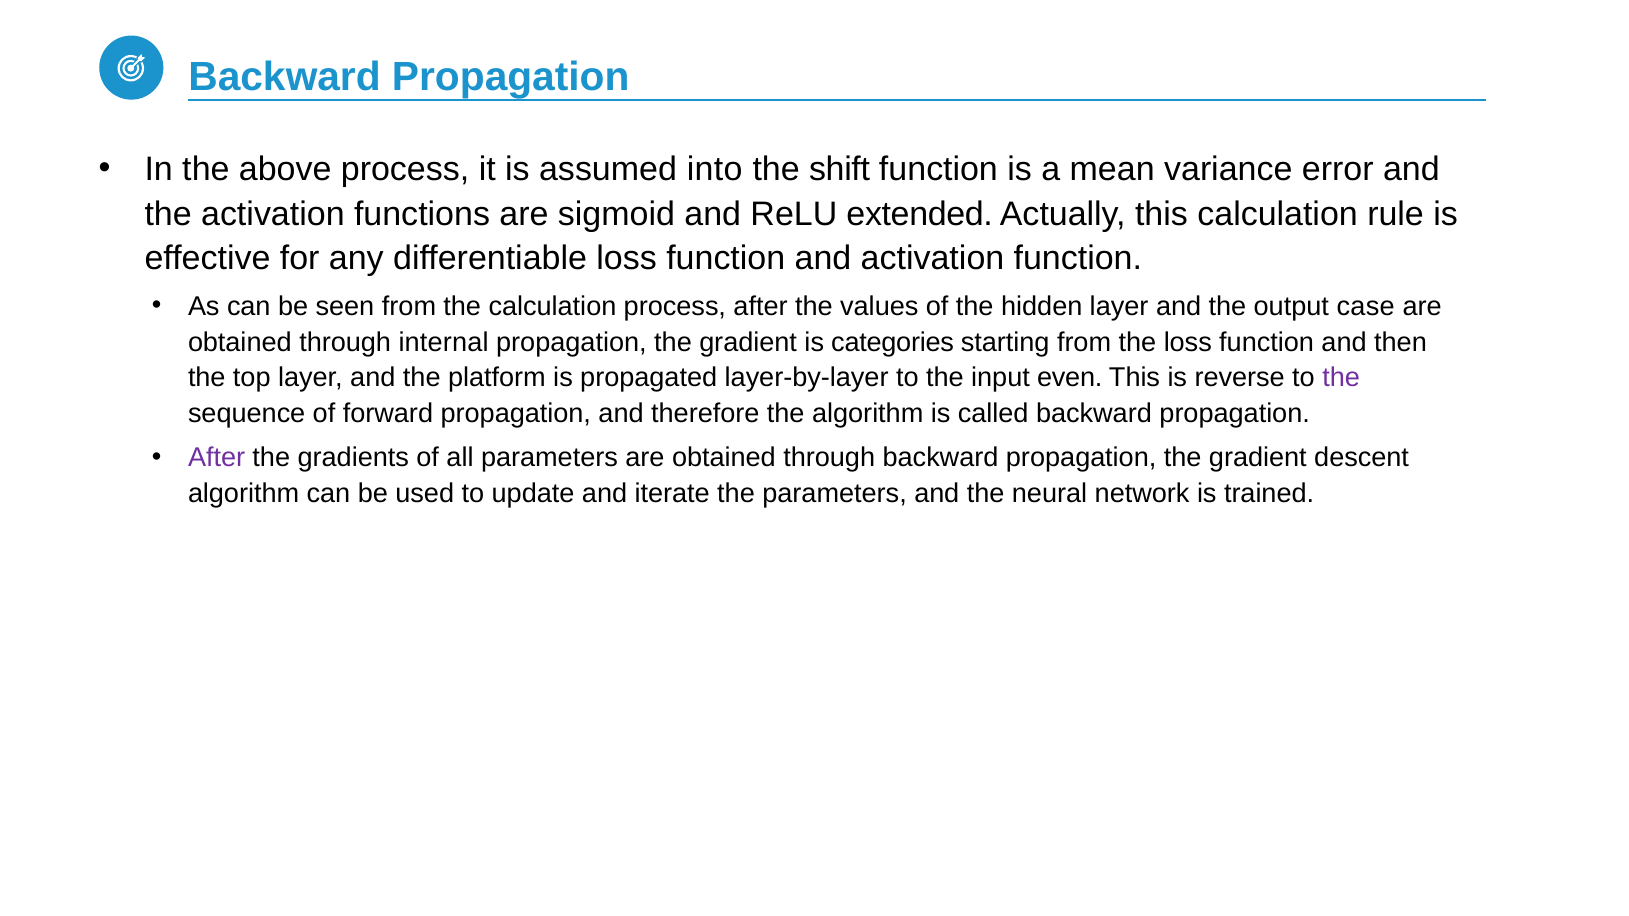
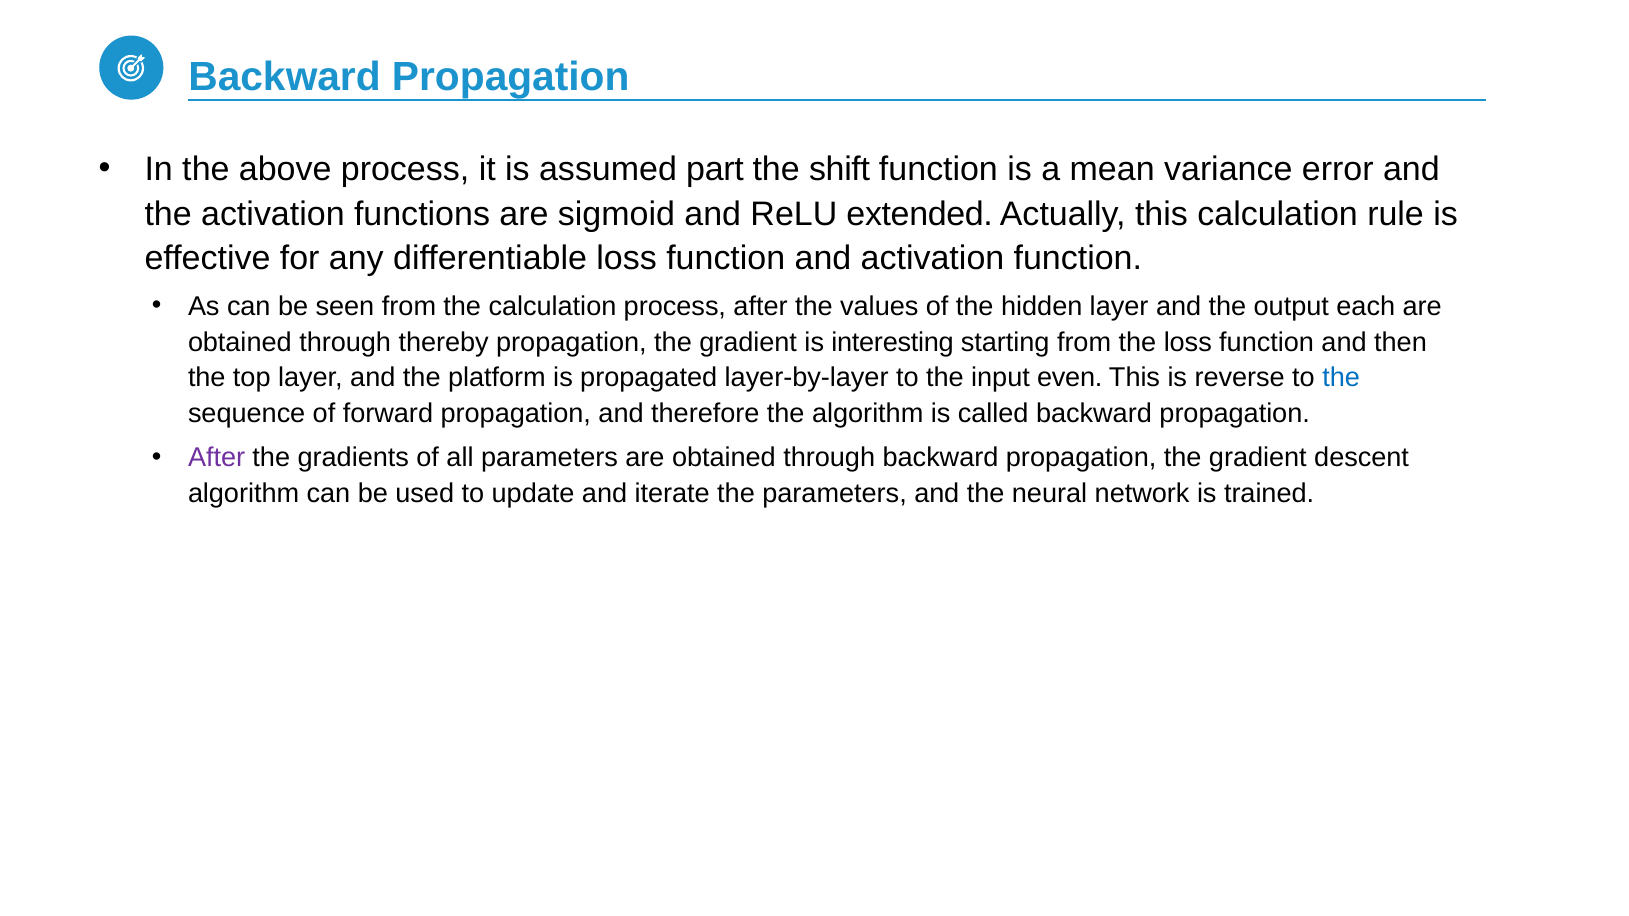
into: into -> part (715, 169)
case: case -> each (1366, 307)
internal: internal -> thereby (444, 342)
categories: categories -> interesting (893, 342)
the colour: purple -> blue (1341, 378)
